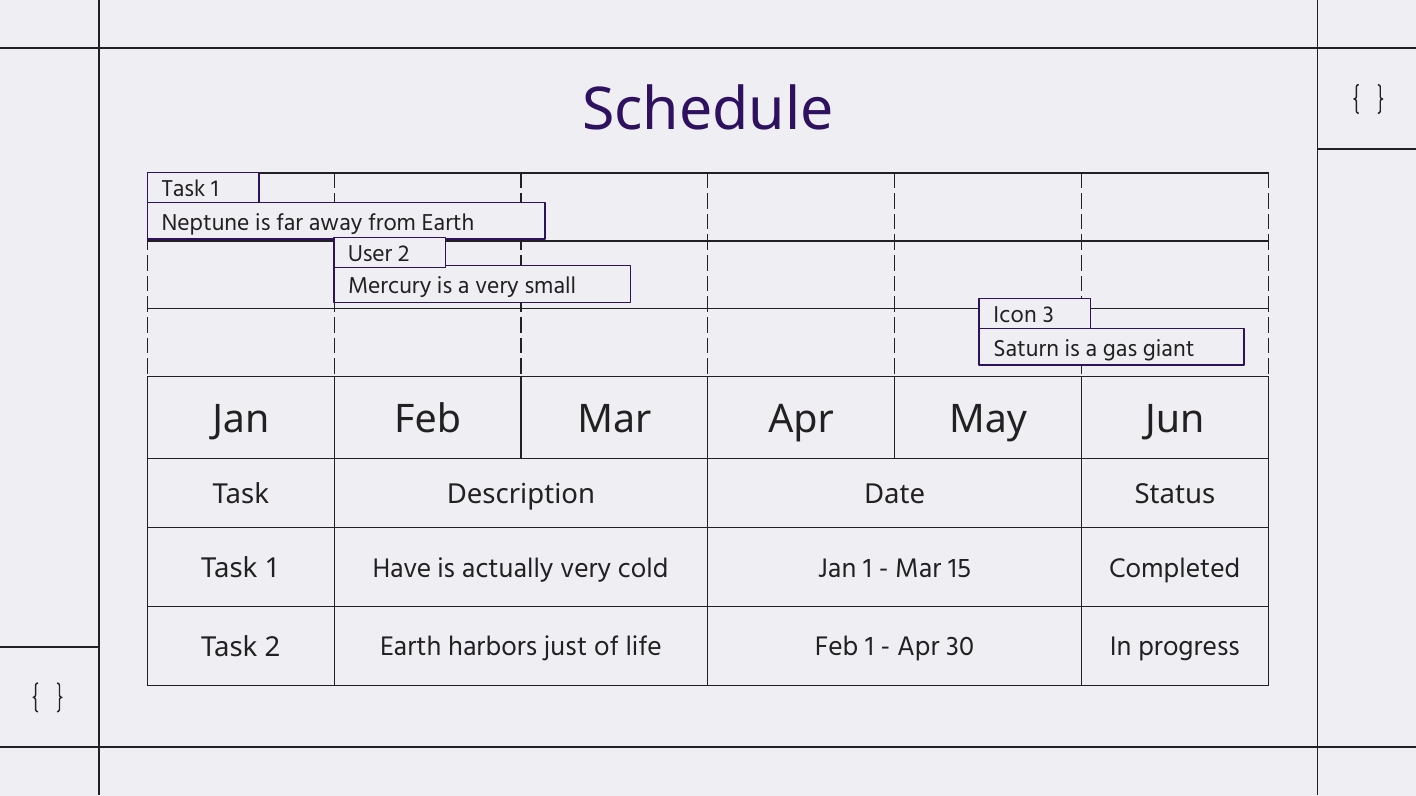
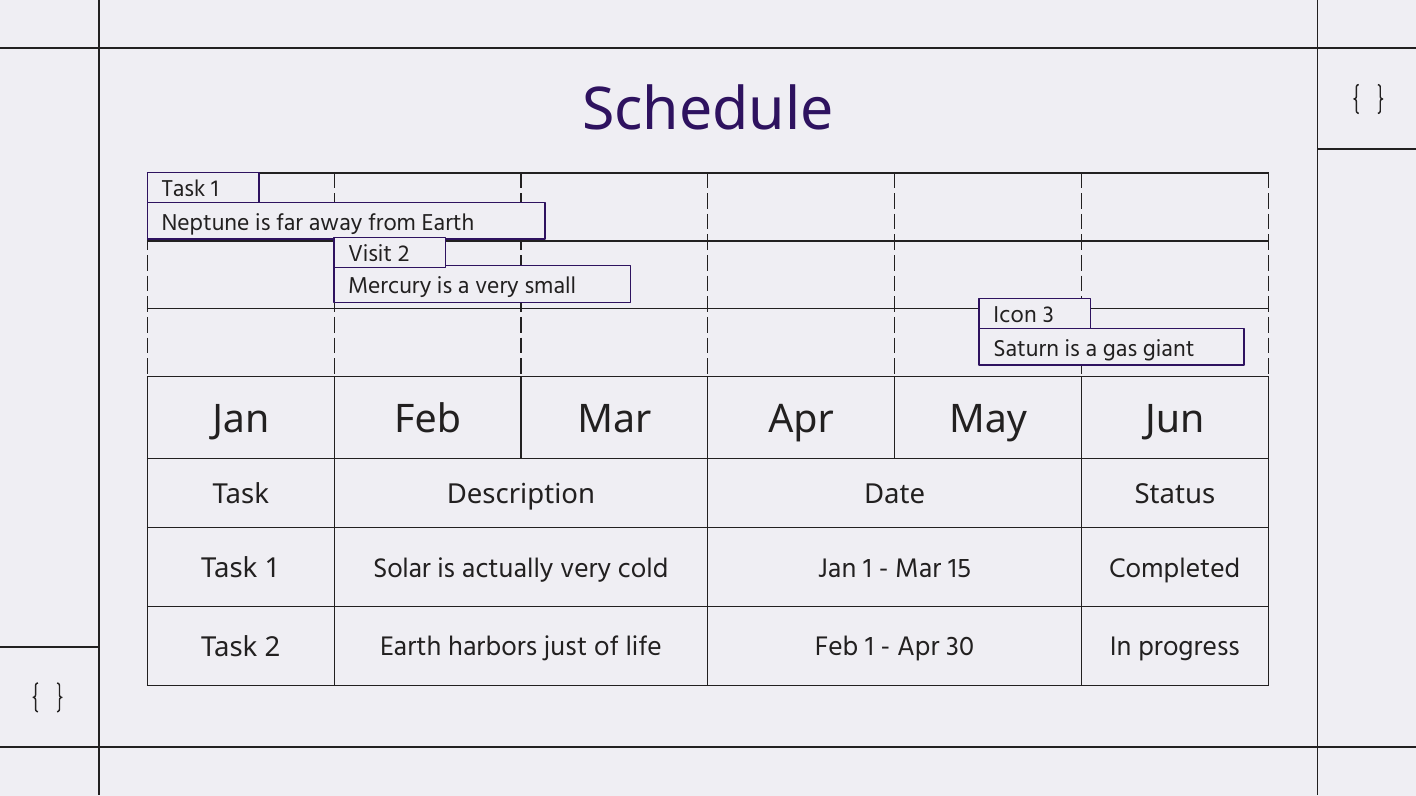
User: User -> Visit (370, 254)
Have: Have -> Solar (402, 568)
